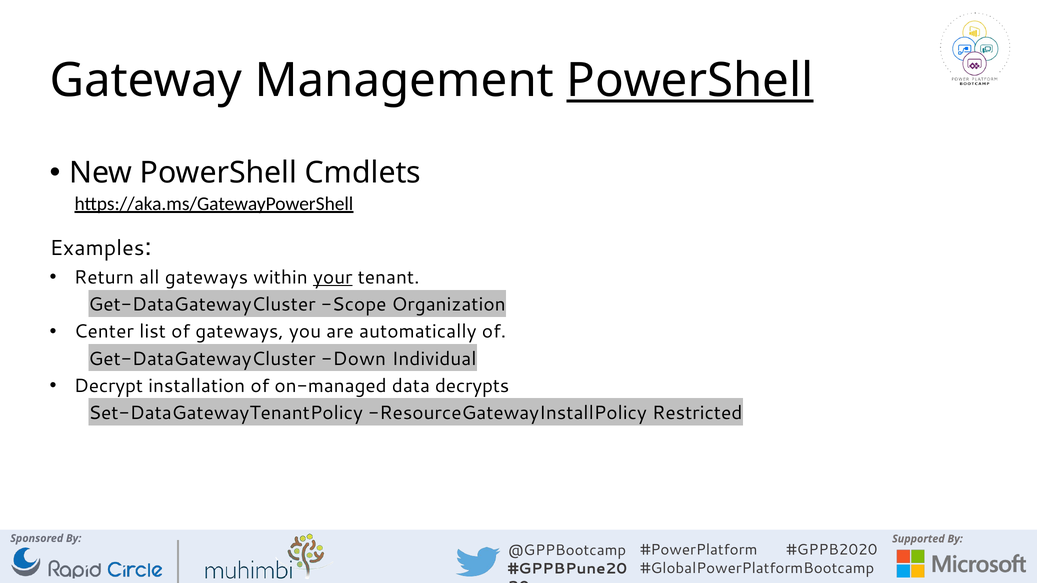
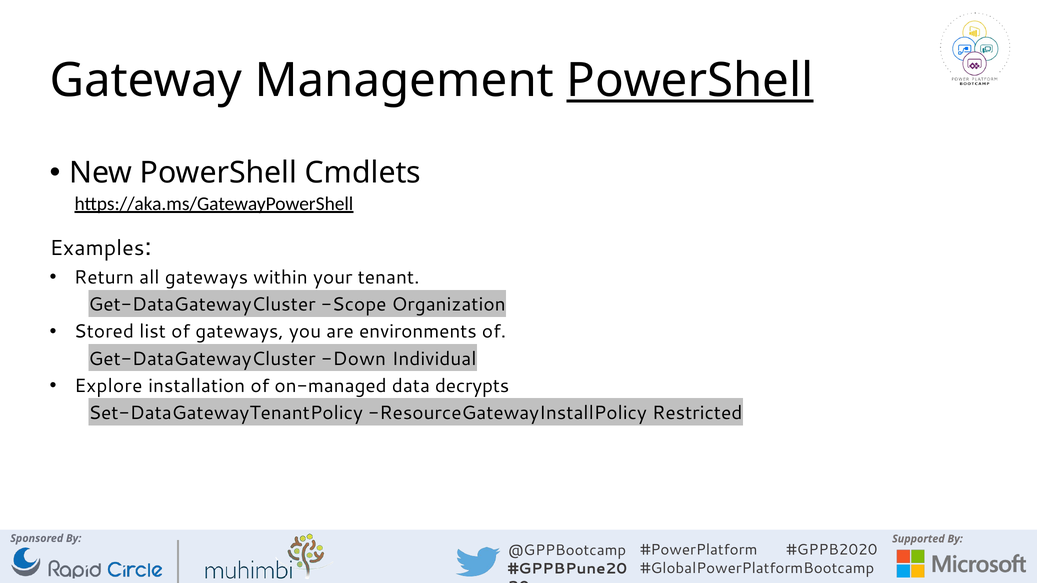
your underline: present -> none (333, 278)
Center: Center -> Stored (104, 332)
automatically: automatically -> environments (418, 332)
Decrypt: Decrypt -> Explore (108, 386)
